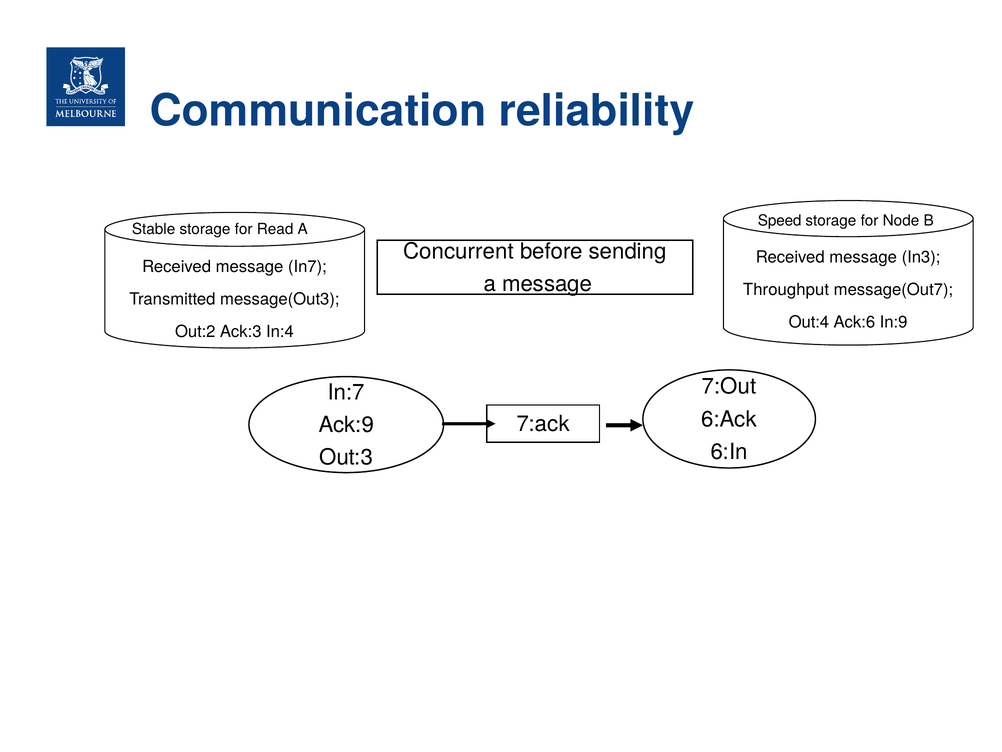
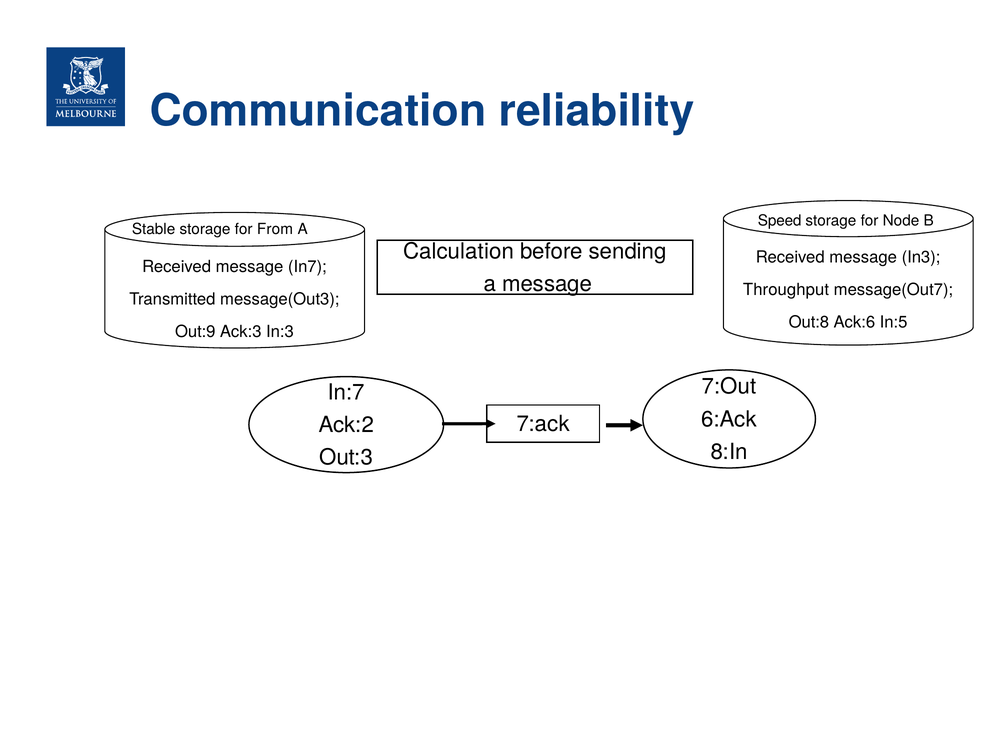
Read: Read -> From (275, 229)
Concurrent: Concurrent -> Calculation (458, 251)
Out:4: Out:4 -> Out:8 (809, 322)
In:9: In:9 -> In:5 (894, 322)
Out:2: Out:2 -> Out:9 (195, 332)
In:4: In:4 -> In:3 (280, 332)
Ack:9: Ack:9 -> Ack:2 (346, 425)
6:In: 6:In -> 8:In (729, 451)
